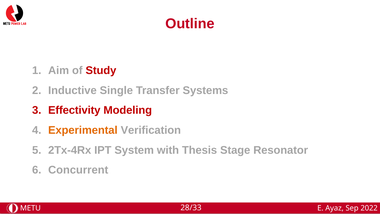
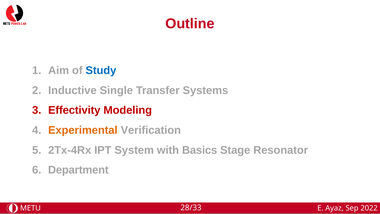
Study colour: red -> blue (101, 70)
Thesis: Thesis -> Basics (200, 150)
Concurrent: Concurrent -> Department (78, 170)
